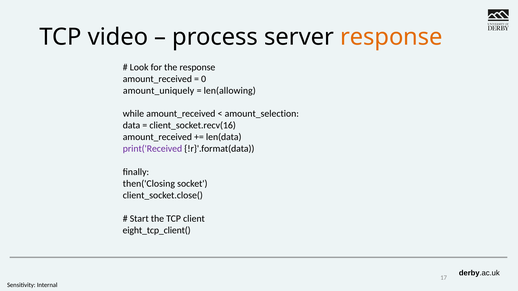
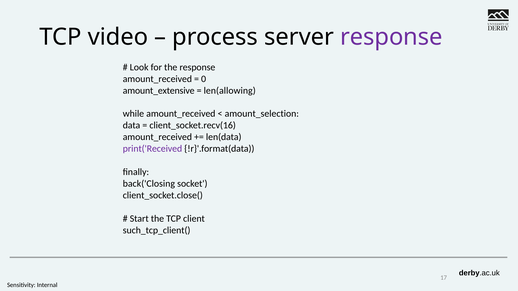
response colour: orange -> purple (391, 37)
amount_uniquely: amount_uniquely -> amount_extensive (159, 91)
then('Closing: then('Closing -> back('Closing (149, 184)
eight_tcp_client(: eight_tcp_client( -> such_tcp_client( (157, 230)
